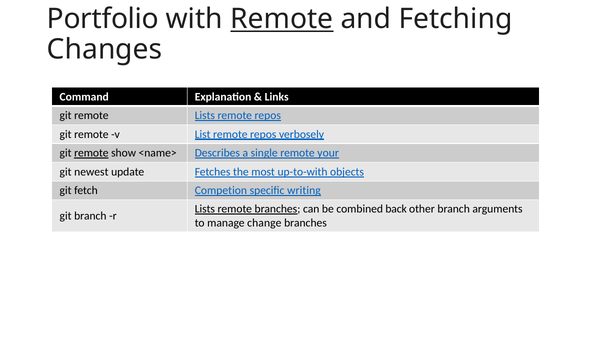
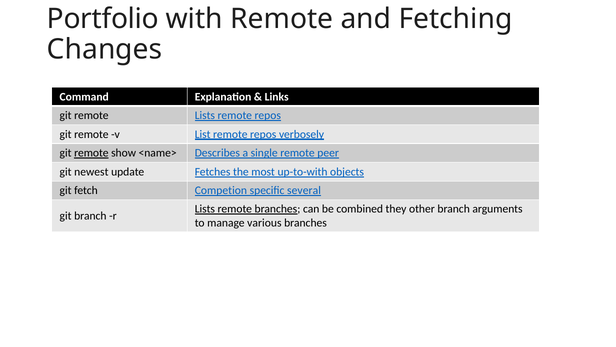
Remote underline: present -> none (282, 19)
your: your -> peer (328, 153)
writing: writing -> several (304, 190)
back: back -> they (396, 209)
change: change -> various (264, 223)
